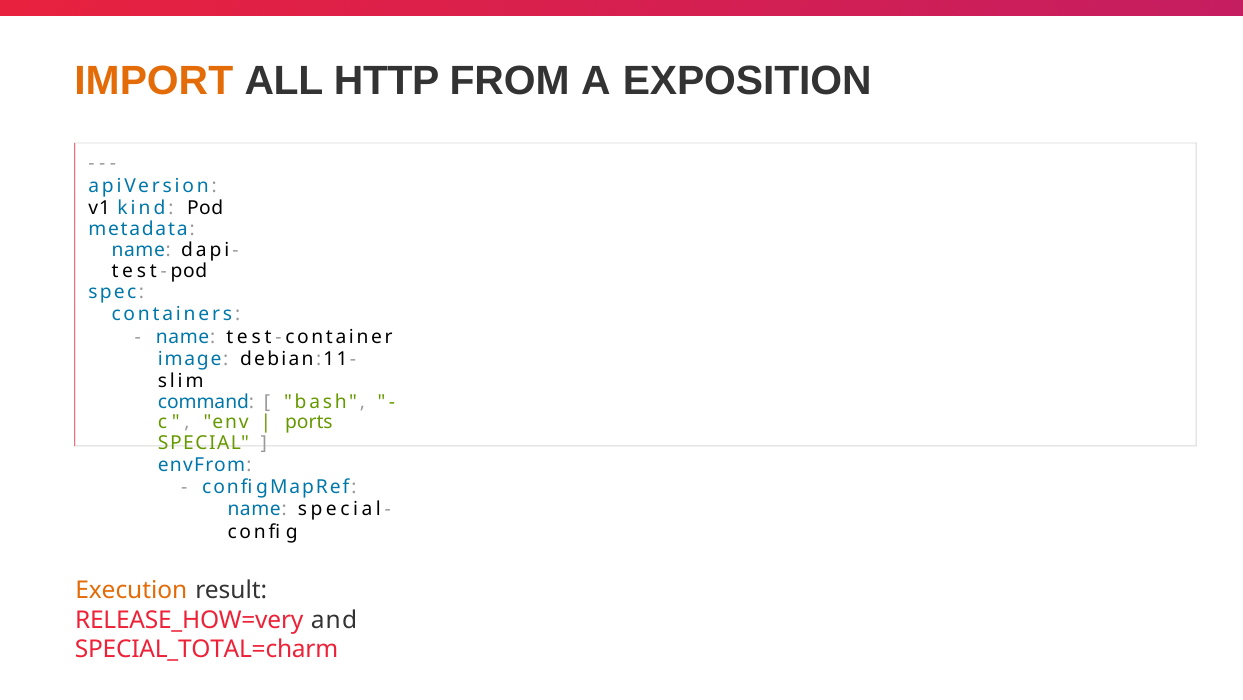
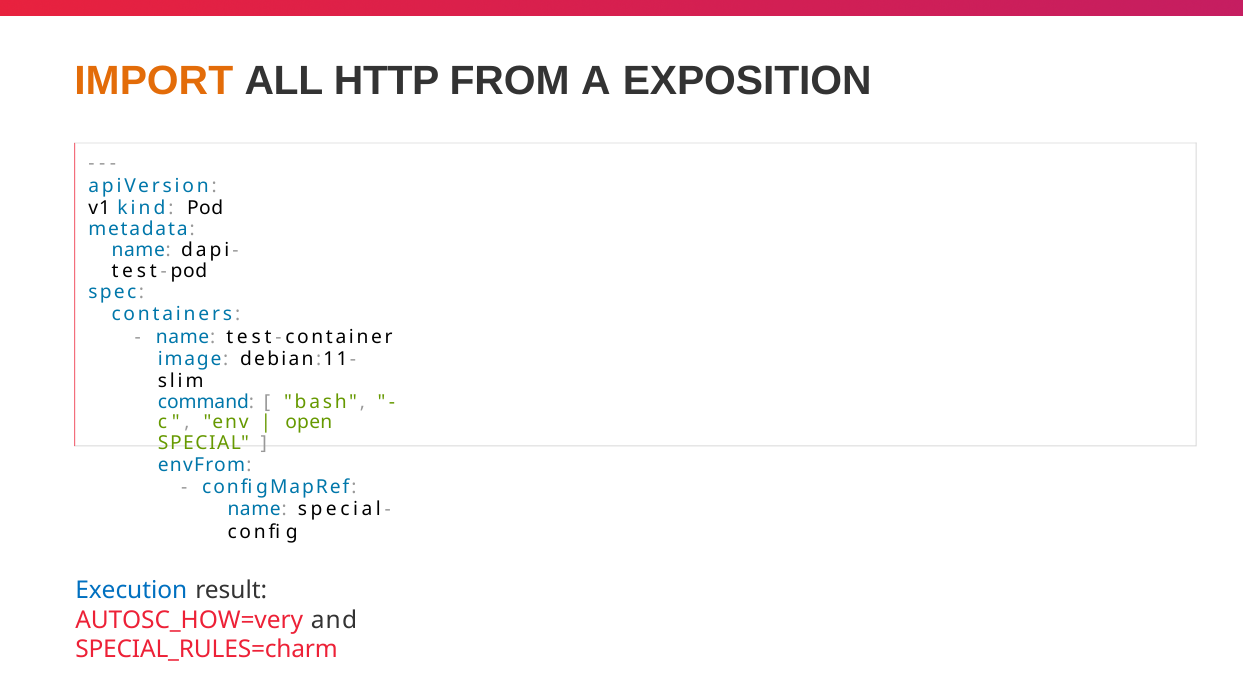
ports: ports -> open (309, 423)
Execution colour: orange -> blue (131, 591)
RELEASE_HOW=very: RELEASE_HOW=very -> AUTOSC_HOW=very (189, 620)
SPECIAL_TOTAL=charm: SPECIAL_TOTAL=charm -> SPECIAL_RULES=charm (207, 650)
